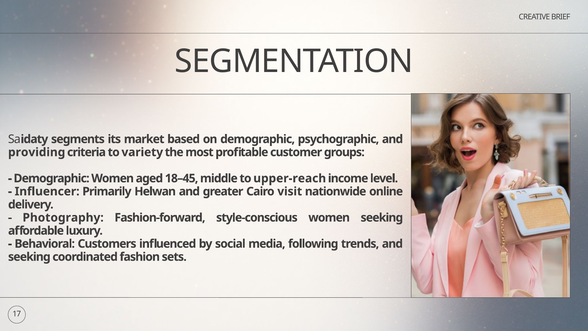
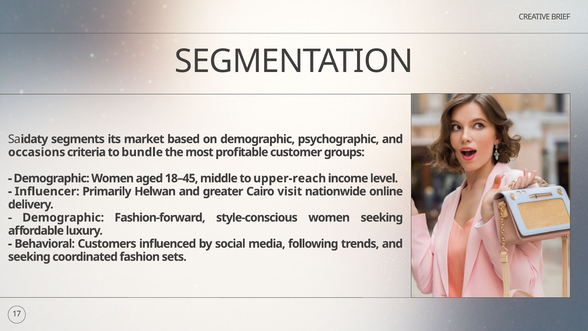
providing: providing -> occasions (37, 152)
variety: variety -> bundle (142, 152)
Photography: Photography -> Demographic (63, 217)
